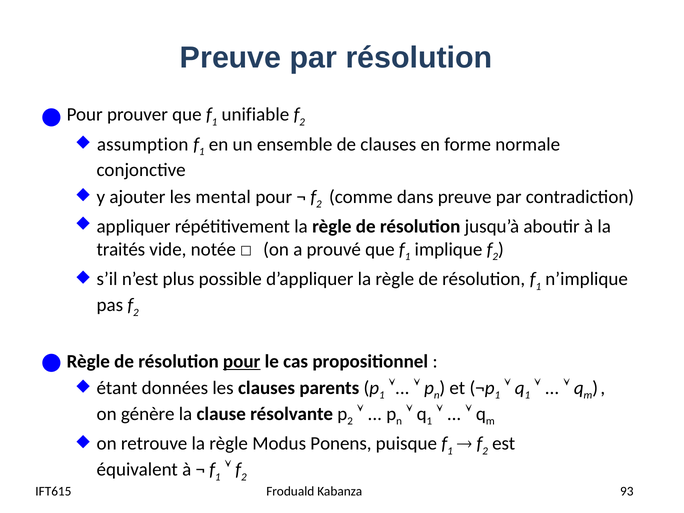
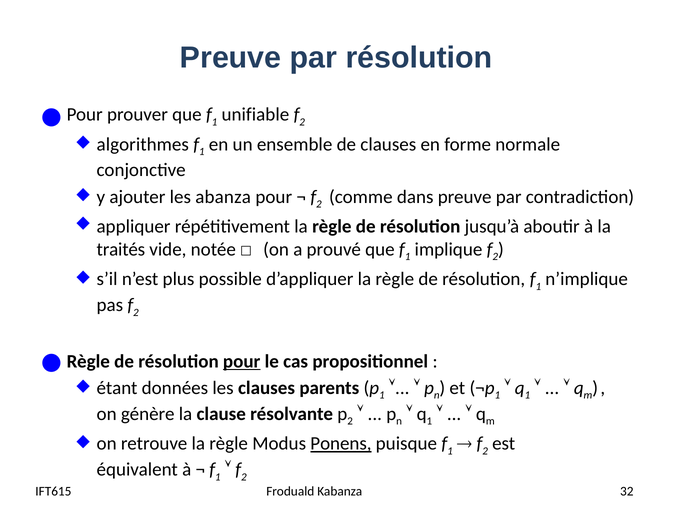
assumption: assumption -> algorithmes (143, 144)
mental: mental -> abanza (223, 197)
Ponens underline: none -> present (341, 444)
93: 93 -> 32 (627, 491)
